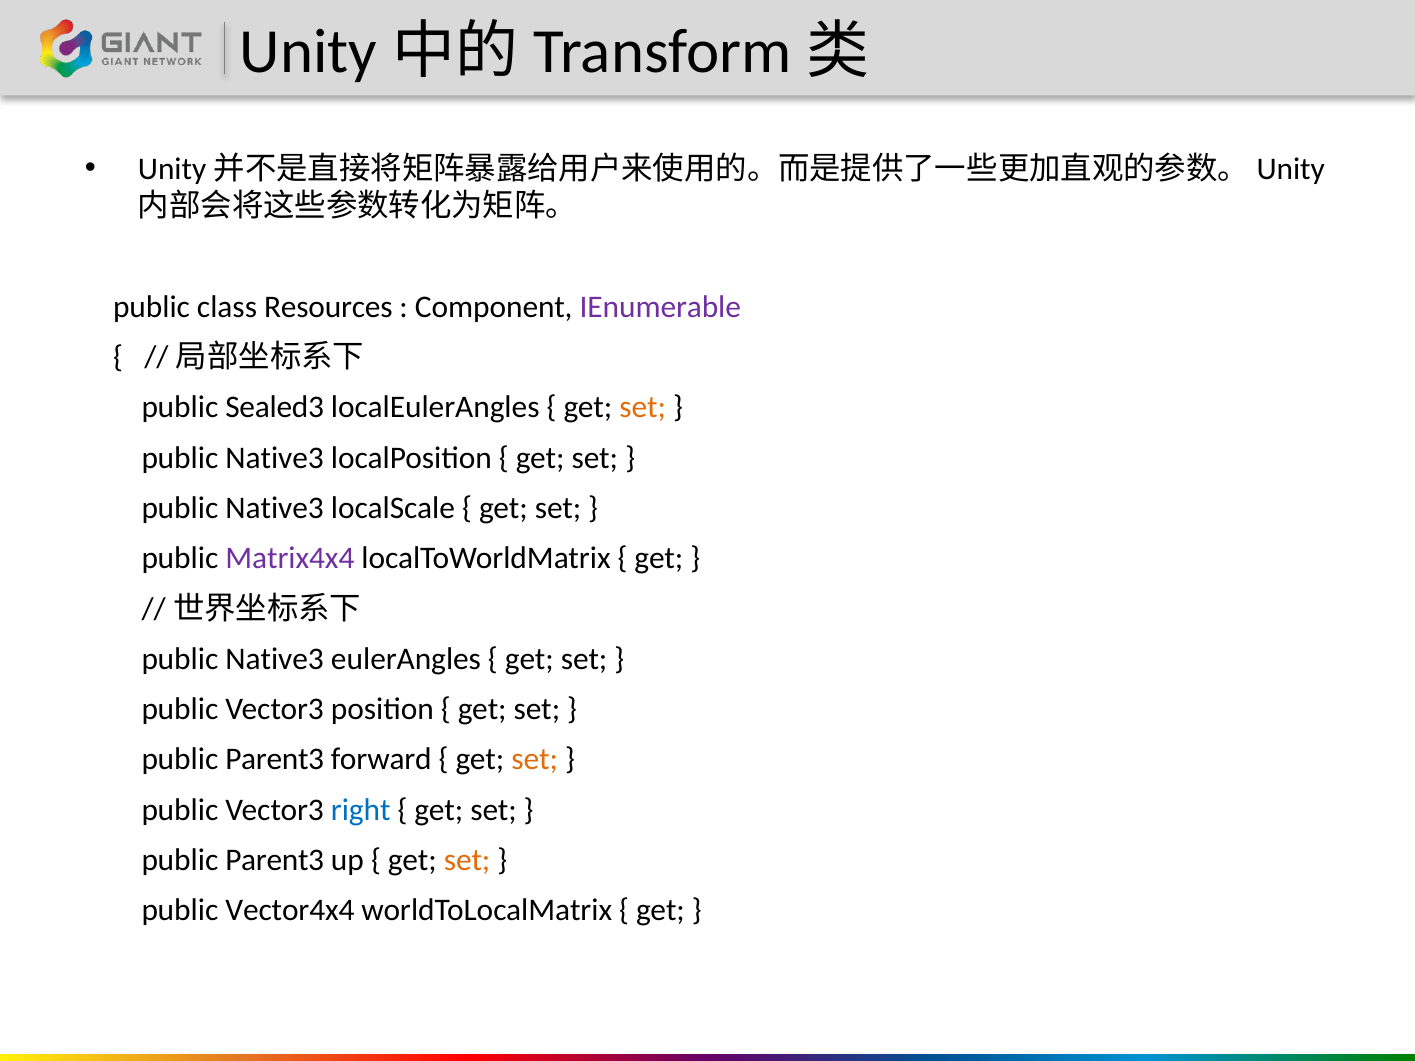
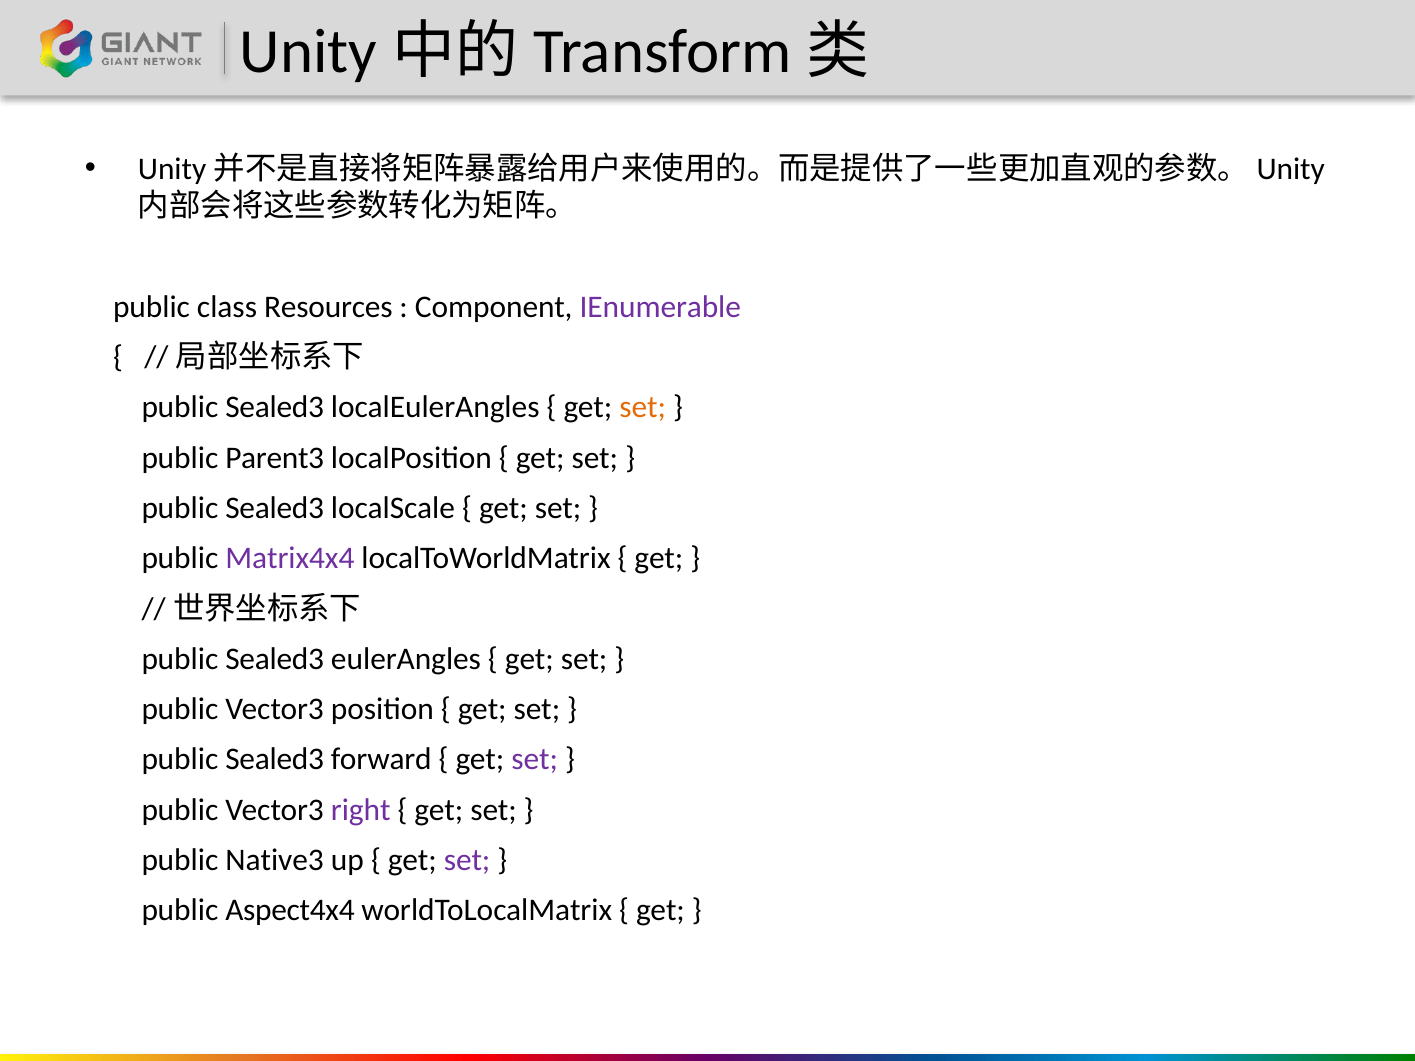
Native3: Native3 -> Parent3 (275, 458)
Native3: Native3 -> Sealed3 (275, 508)
Native3: Native3 -> Sealed3 (275, 659)
Parent3: Parent3 -> Sealed3 (275, 760)
set colour: orange -> purple (535, 760)
right colour: blue -> purple (361, 810)
Parent3: Parent3 -> Native3 (275, 860)
set colour: orange -> purple (467, 860)
Vector4x4: Vector4x4 -> Aspect4x4 (290, 911)
